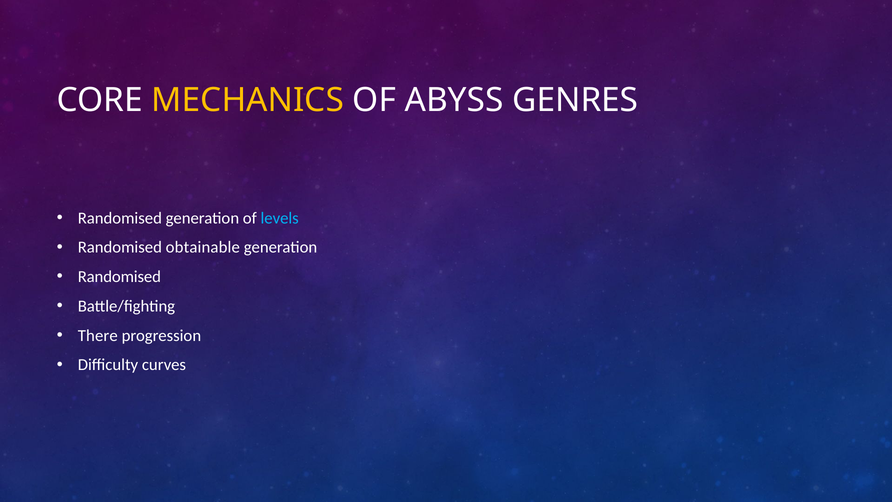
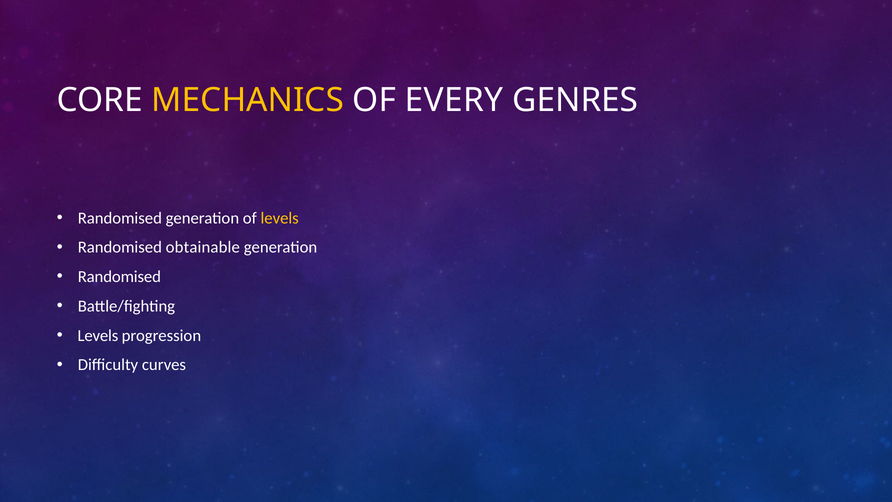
ABYSS: ABYSS -> EVERY (454, 100)
levels colour: light blue -> yellow (280, 218)
There: There -> Levels (98, 335)
